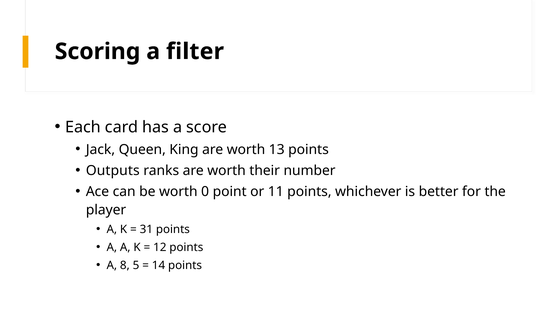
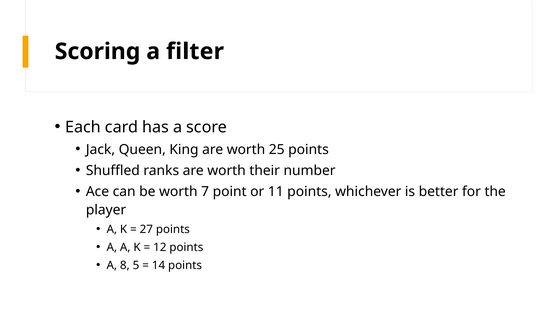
13: 13 -> 25 (277, 149)
Outputs: Outputs -> Shuffled (113, 171)
0: 0 -> 7 (205, 192)
31: 31 -> 27 (146, 229)
